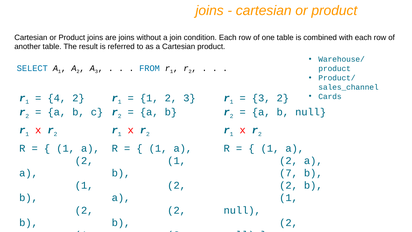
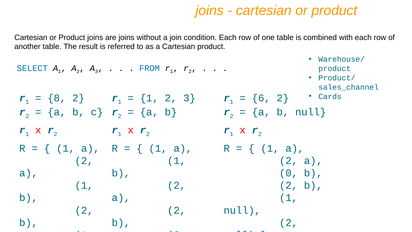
4: 4 -> 8 (57, 98)
3: 3 -> 6 (261, 98)
7: 7 -> 0 (289, 173)
